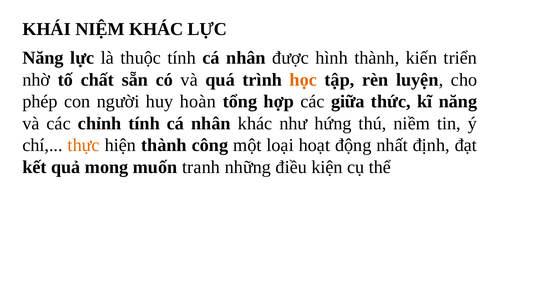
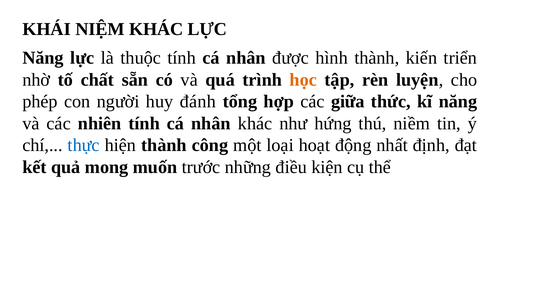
hoàn: hoàn -> đánh (198, 101)
chỉnh: chỉnh -> nhiên (100, 123)
thực colour: orange -> blue (84, 145)
tranh: tranh -> trước (201, 167)
